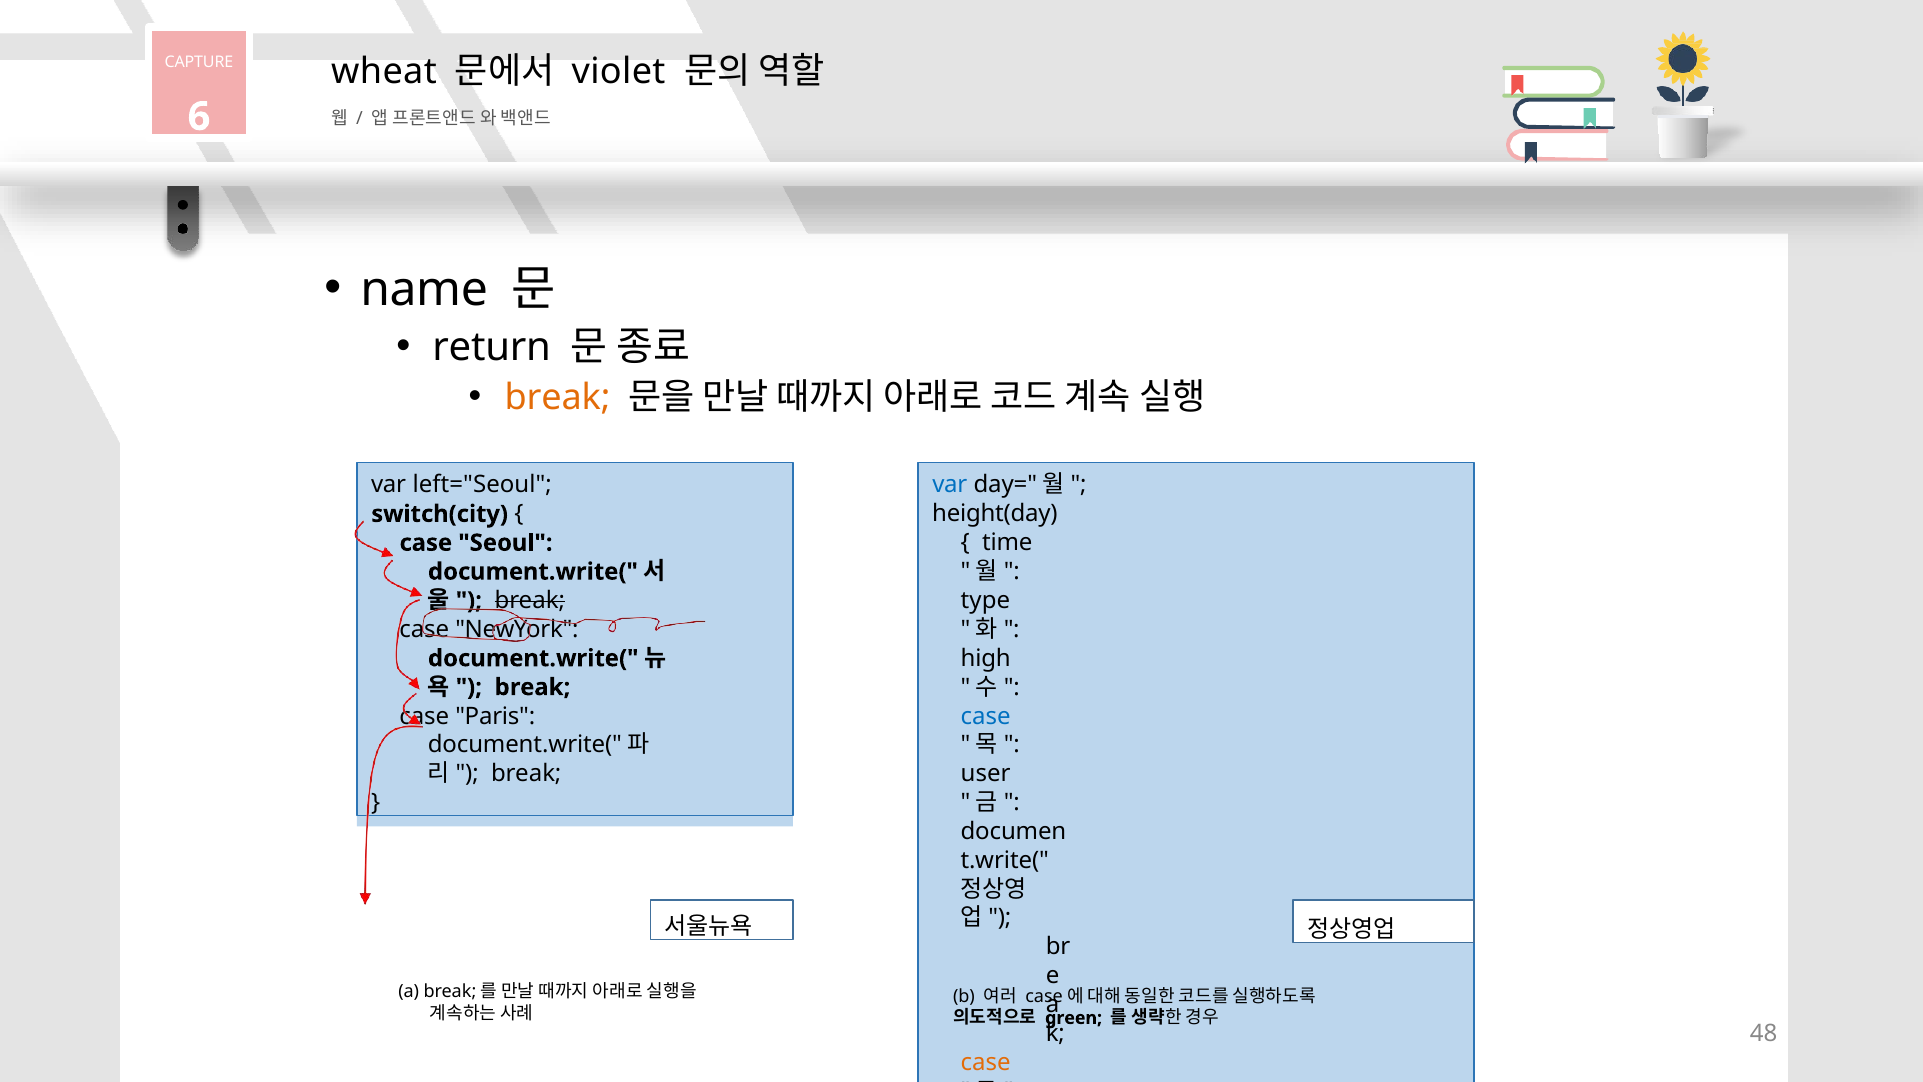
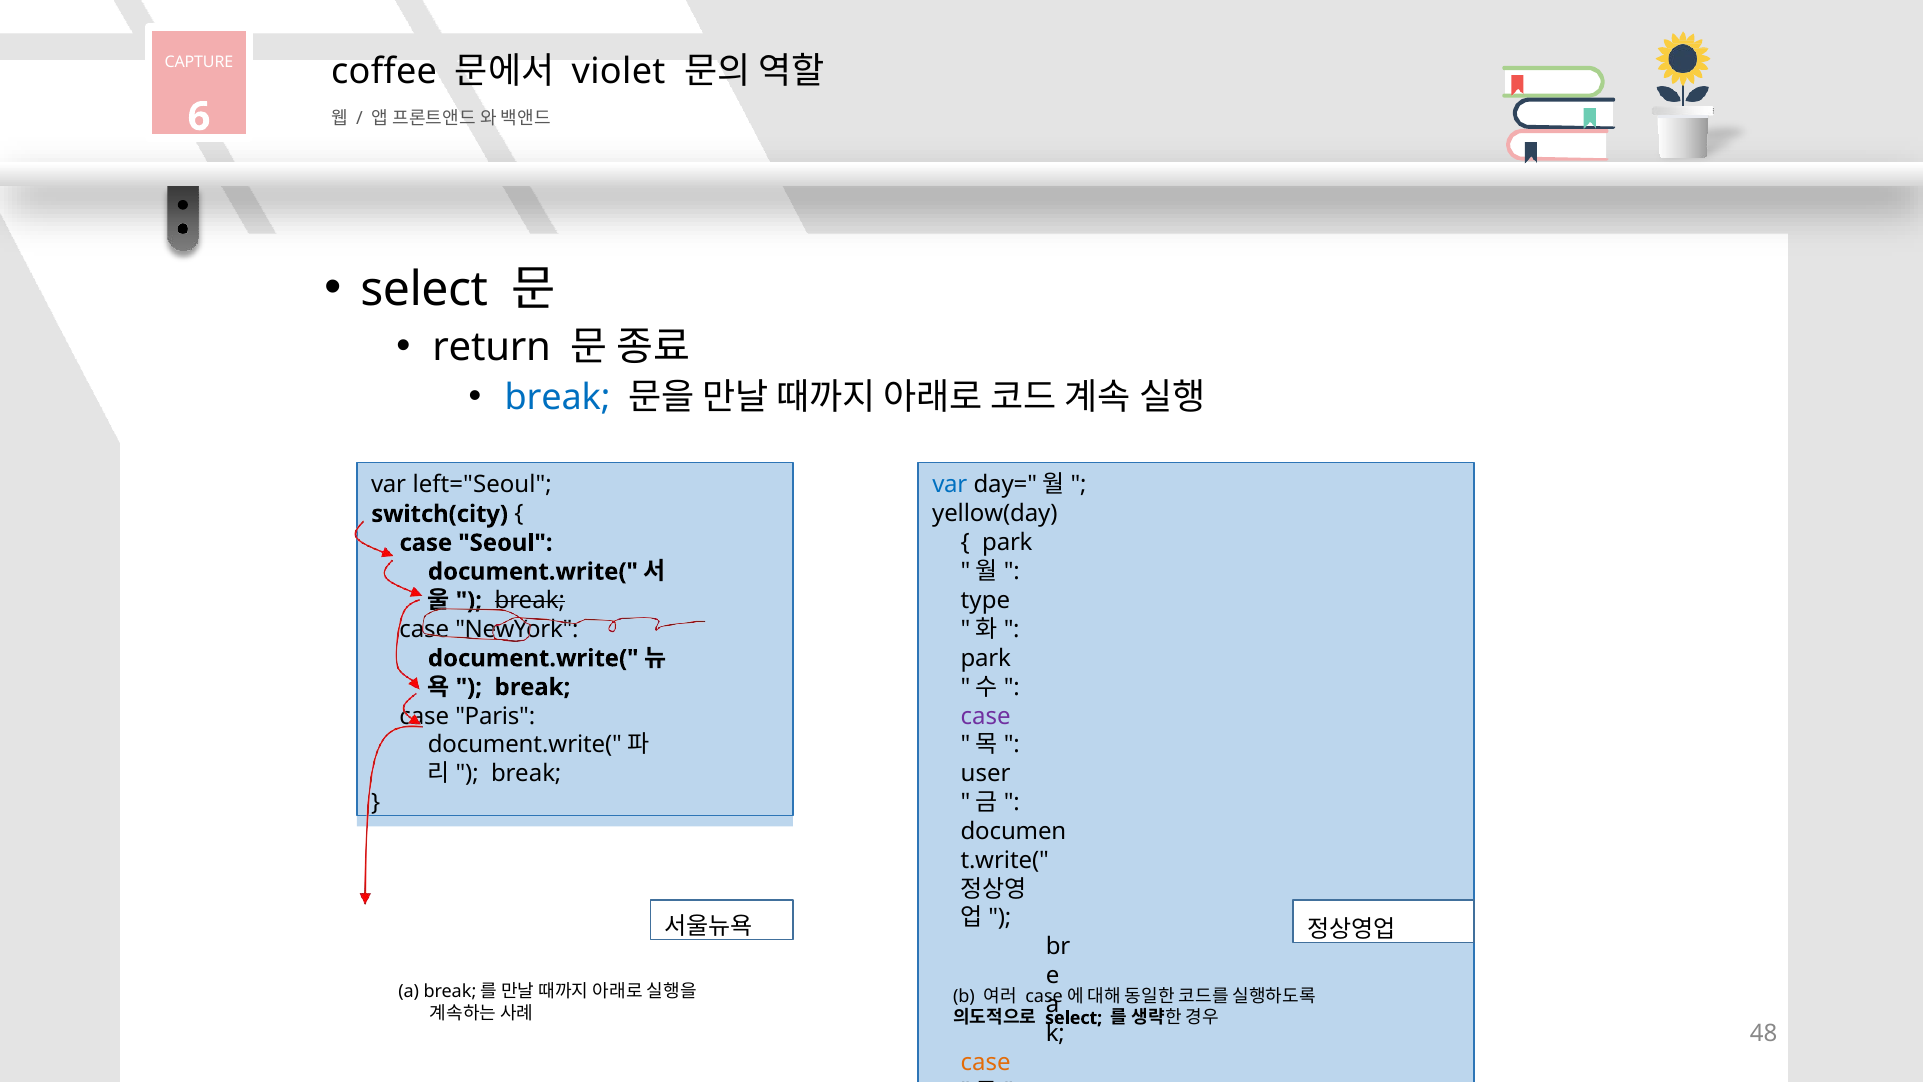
wheat: wheat -> coffee (384, 72)
name: name -> select (424, 289)
break colour: orange -> blue (558, 398)
height(day: height(day -> yellow(day (995, 514)
time: time -> park (1007, 543)
high: high -> park (986, 658)
case colour: blue -> purple (986, 716)
green: green -> select (1074, 1018)
